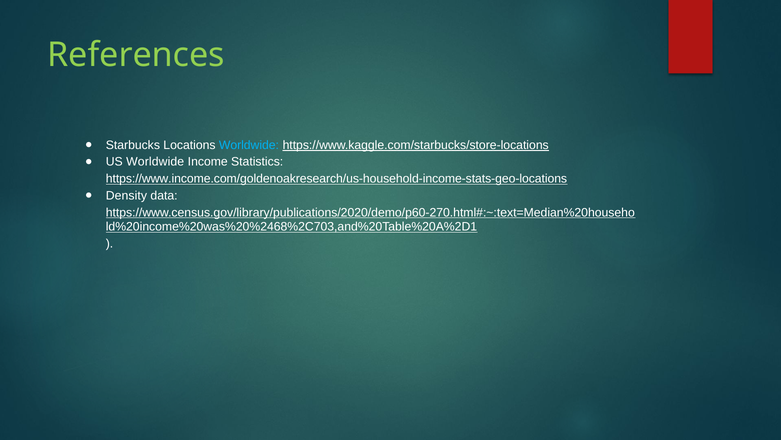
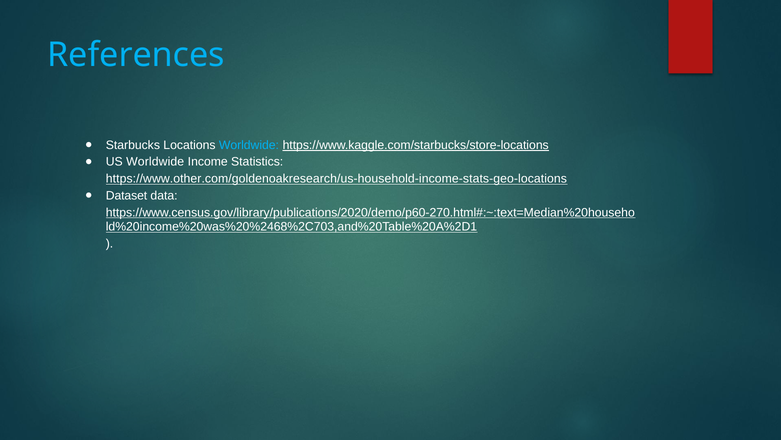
References colour: light green -> light blue (136, 55)
https://www.income.com/goldenoakresearch/us-household-income-stats-geo-locations: https://www.income.com/goldenoakresearch/us-household-income-stats-geo-locations -> https://www.other.com/goldenoakresearch/us-household-income-stats-geo-locations (336, 178)
Density: Density -> Dataset (127, 195)
